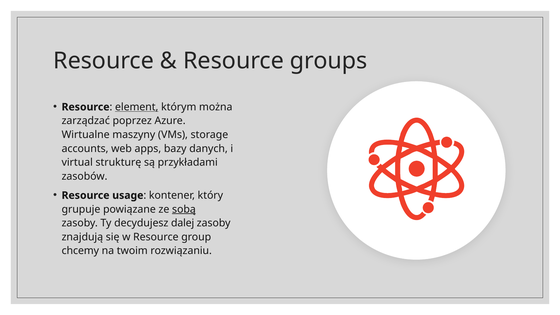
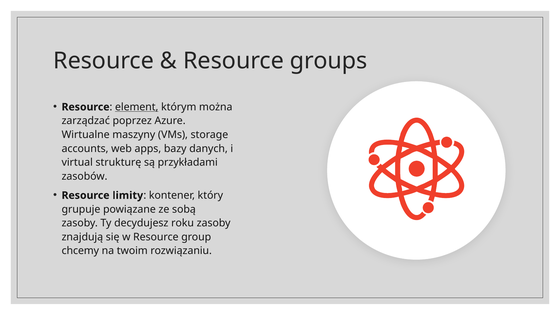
usage: usage -> limity (128, 195)
sobą underline: present -> none (184, 209)
dalej: dalej -> roku (183, 223)
